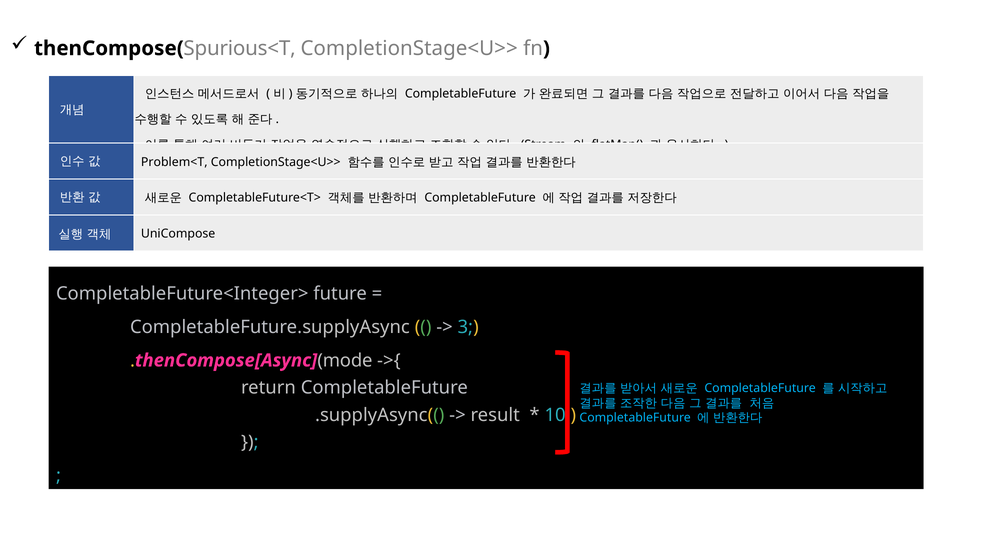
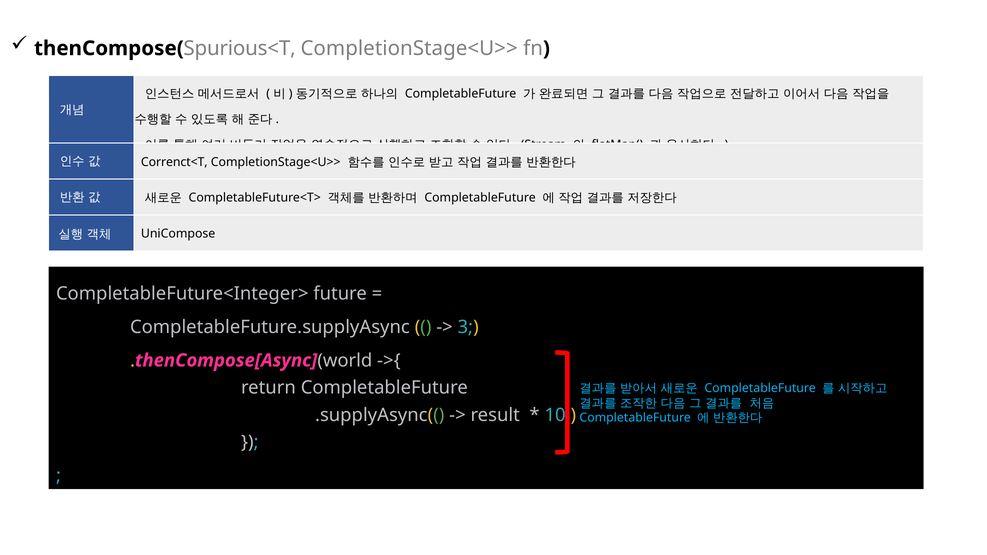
Problem<T: Problem<T -> Correnct<T (174, 162)
mode: mode -> world (345, 361)
